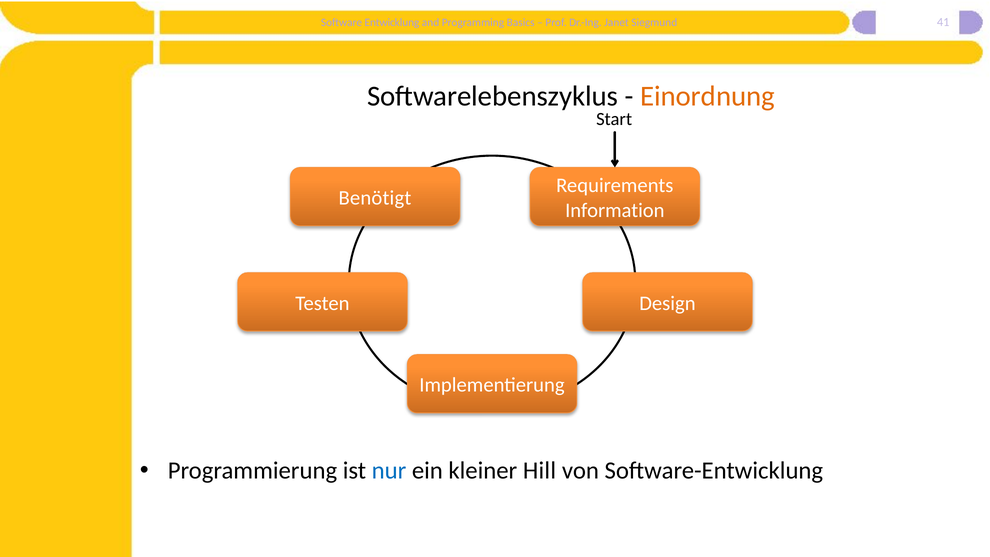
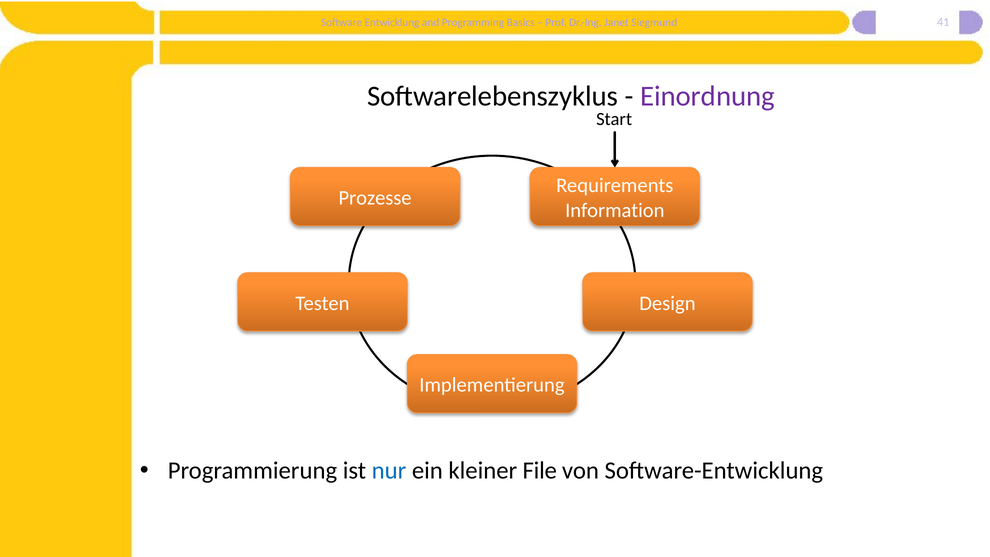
Einordnung colour: orange -> purple (707, 96)
Benötigt: Benötigt -> Prozesse (375, 198)
Hill: Hill -> File (540, 471)
